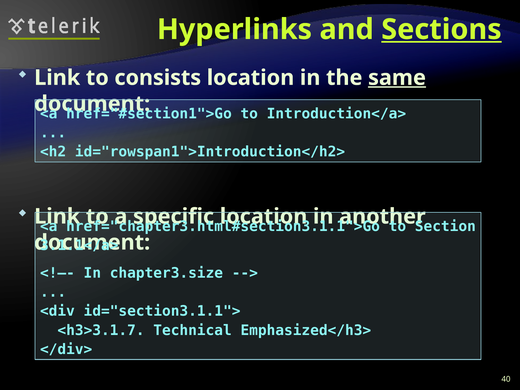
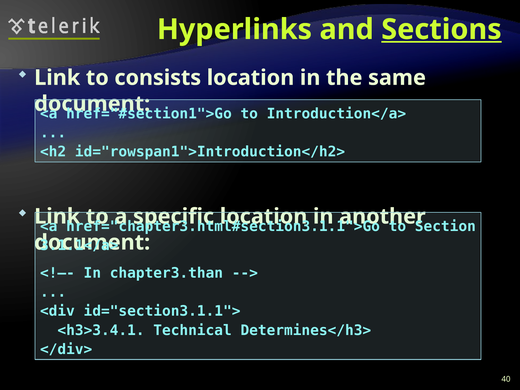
same underline: present -> none (397, 78)
chapter3.size: chapter3.size -> chapter3.than (166, 273)
<h3>3.1.7: <h3>3.1.7 -> <h3>3.4.1 (101, 330)
Emphasized</h3>: Emphasized</h3> -> Determines</h3> (306, 330)
